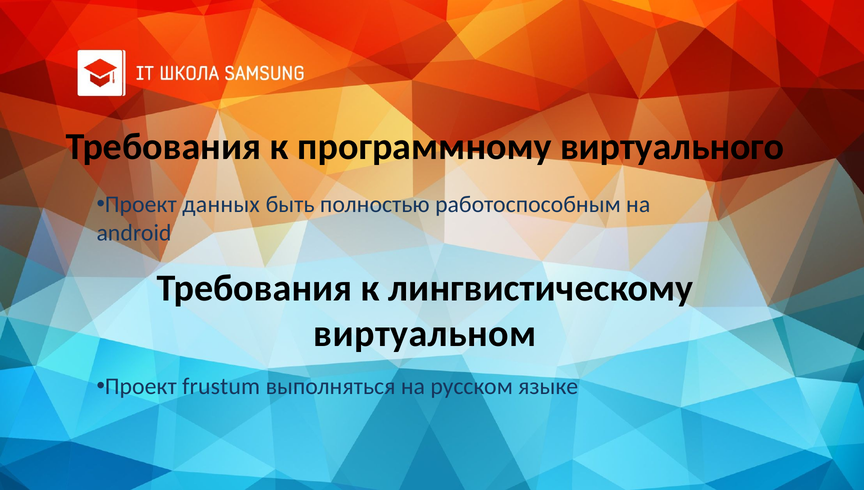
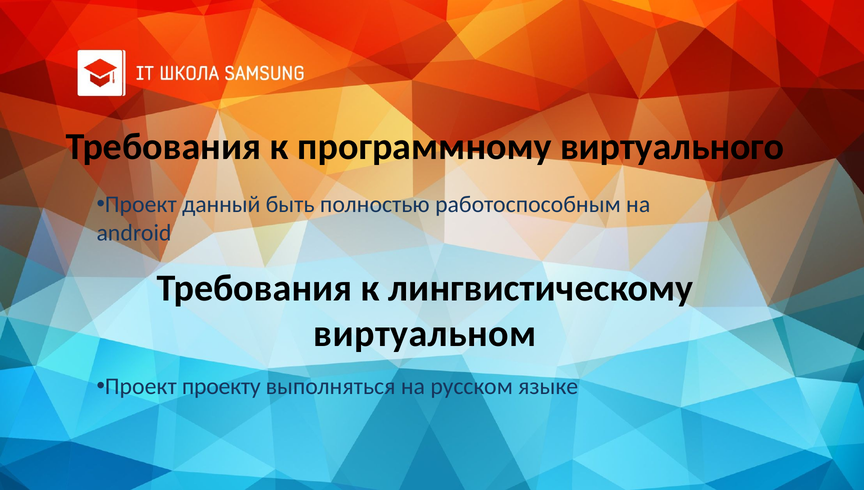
данных: данных -> данный (221, 204)
frustum: frustum -> проекту (221, 387)
